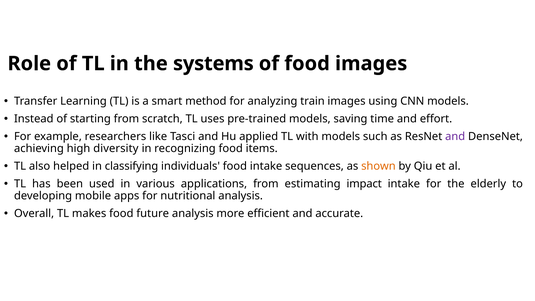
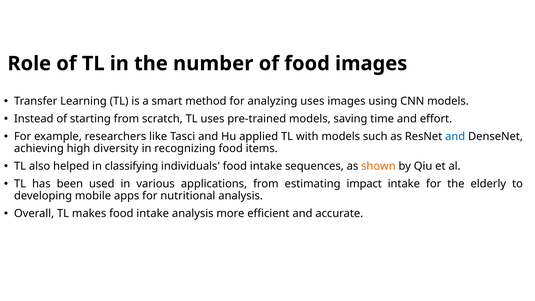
systems: systems -> number (213, 64)
analyzing train: train -> uses (312, 101)
and colour: purple -> blue (455, 136)
makes food future: future -> intake (153, 213)
